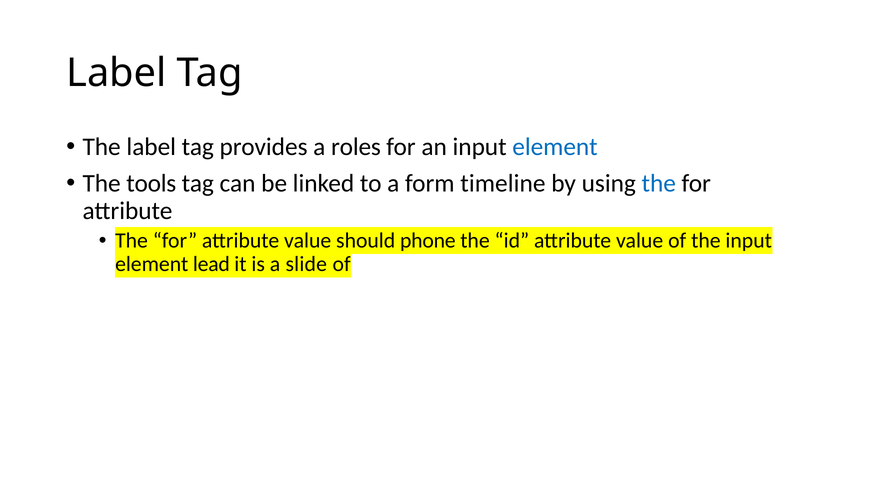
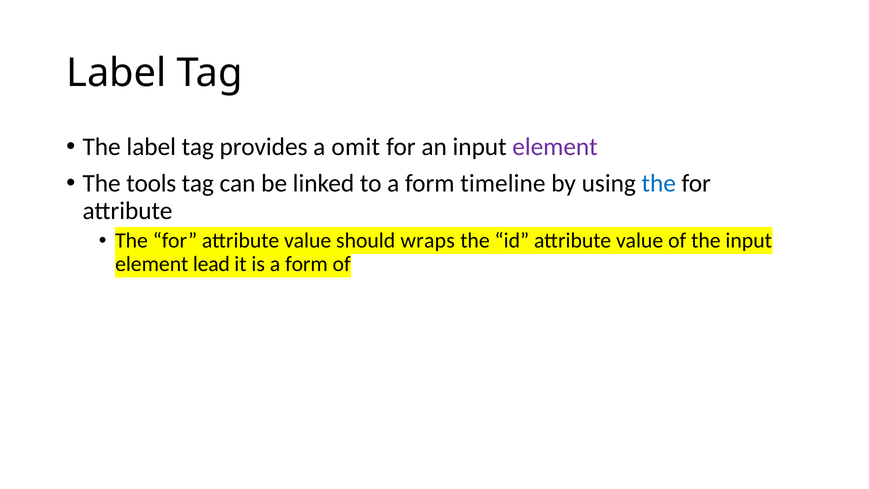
roles: roles -> omit (356, 147)
element colour: blue -> purple (555, 147)
phone: phone -> wraps (428, 241)
is a slide: slide -> form (306, 264)
